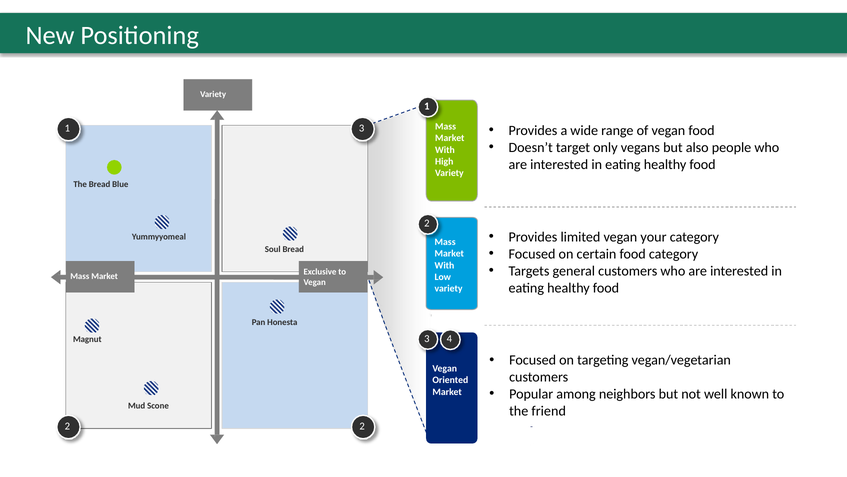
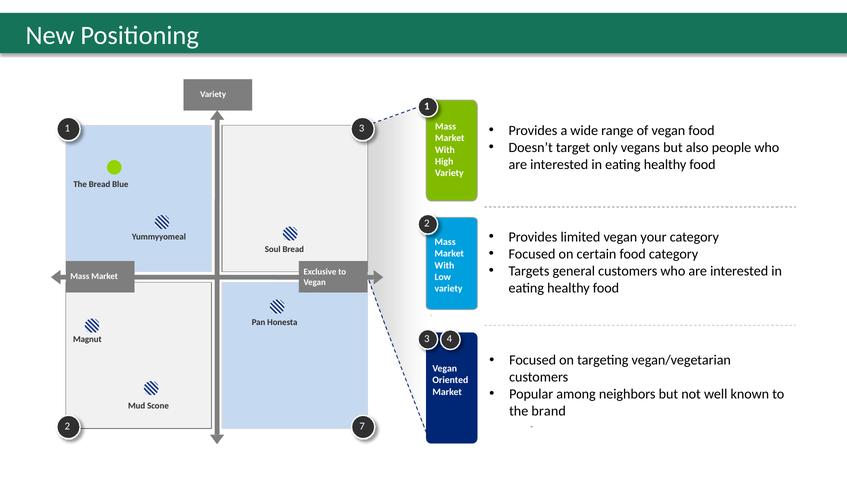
friend: friend -> brand (549, 411)
2: 2 -> 7 (362, 426)
